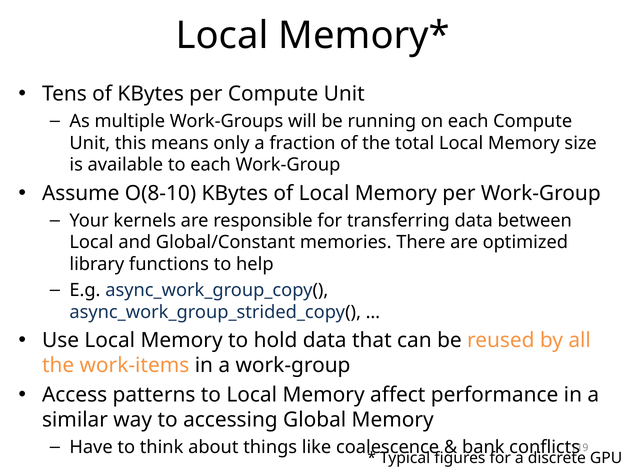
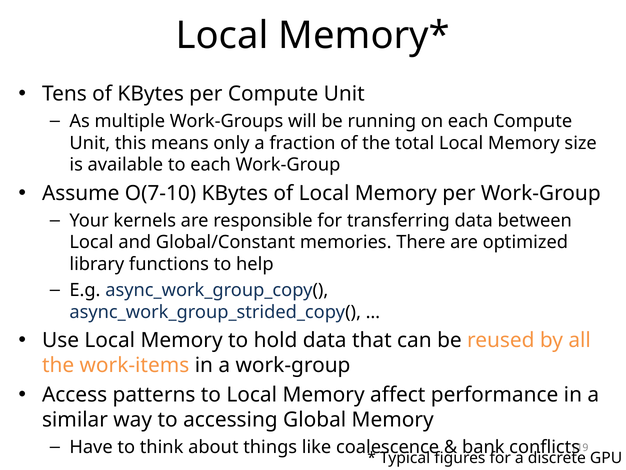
O(8-10: O(8-10 -> O(7-10 (161, 193)
